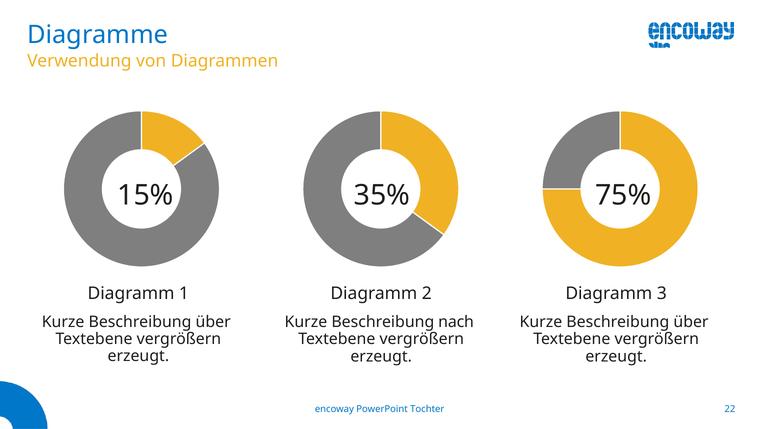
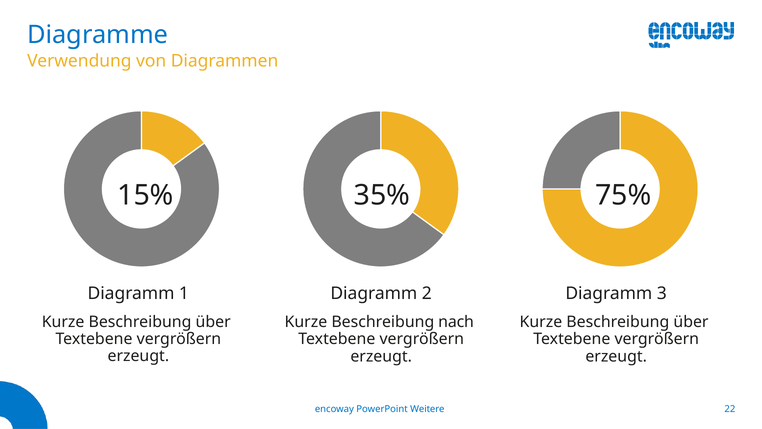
Tochter: Tochter -> Weitere (427, 409)
